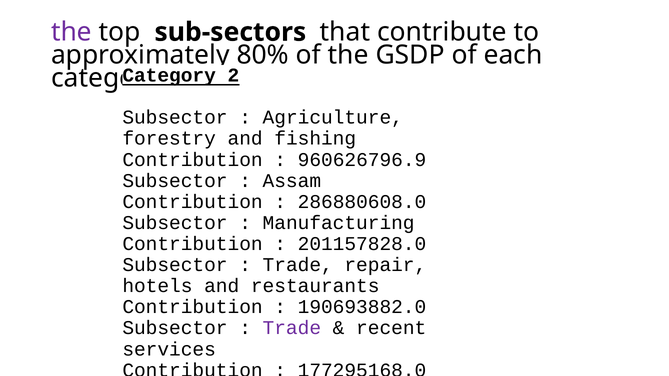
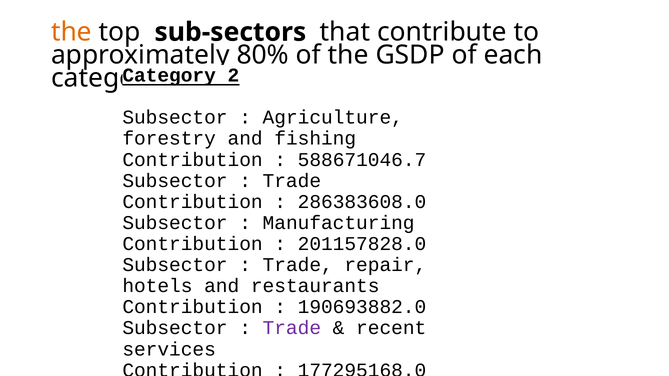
the colour: purple -> orange (71, 32)
960626796.9: 960626796.9 -> 588671046.7 (362, 160)
Assam: Assam -> Trade (292, 181)
286880608.0: 286880608.0 -> 286383608.0 (362, 202)
